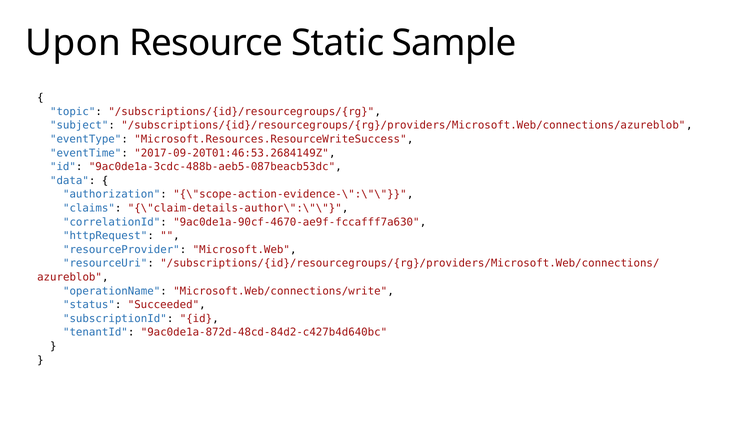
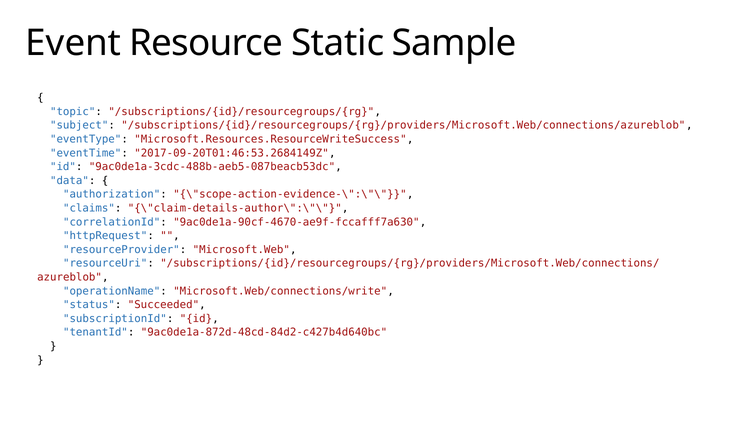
Upon: Upon -> Event (73, 43)
